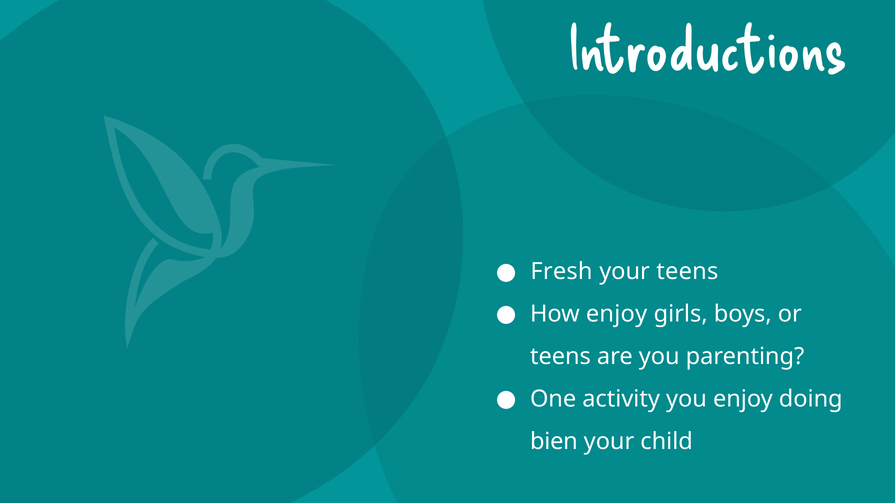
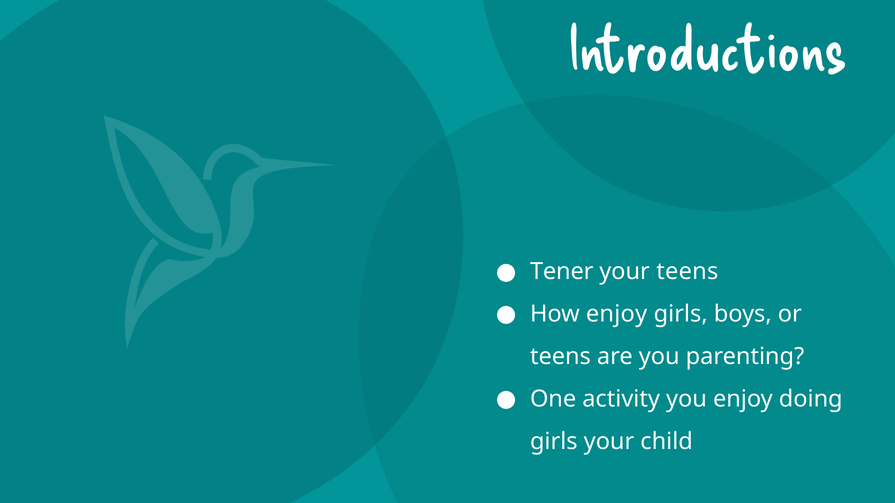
Fresh: Fresh -> Tener (562, 272)
bien: bien -> girls (554, 442)
